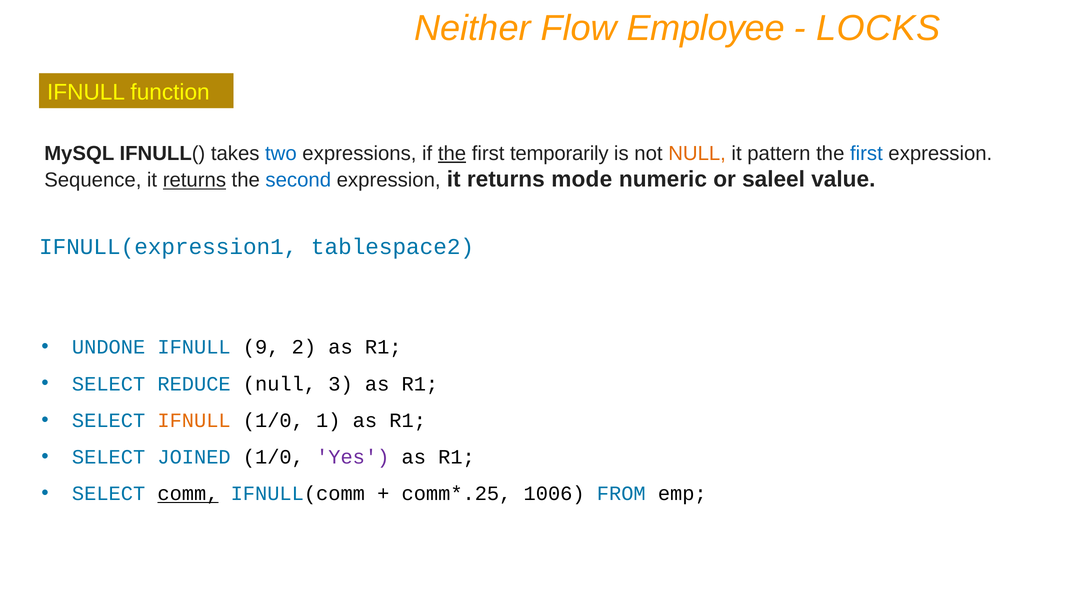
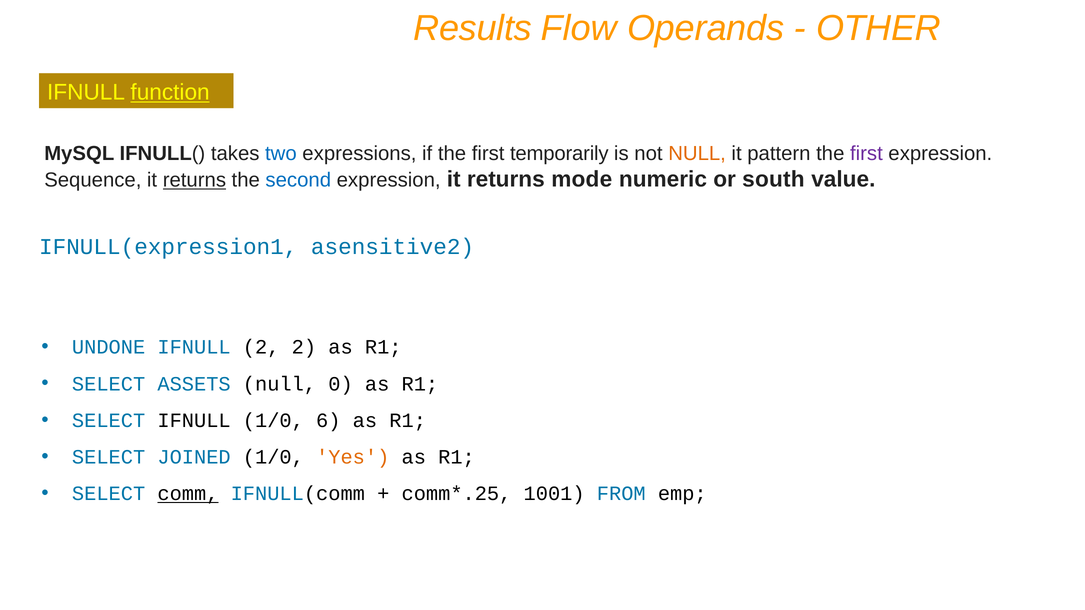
Neither: Neither -> Results (473, 28)
Employee: Employee -> Operands (706, 28)
LOCKS: LOCKS -> OTHER (879, 28)
function underline: none -> present (170, 92)
the underline: present -> none (452, 154)
first colour: blue -> purple (866, 154)
saleel: saleel -> south (773, 180)
tablespace2: tablespace2 -> asensitive2 (393, 247)
IFNULL 9: 9 -> 2 (261, 347)
REDUCE: REDUCE -> ASSETS (194, 384)
3: 3 -> 0 (341, 384)
IFNULL colour: orange -> black (194, 421)
1: 1 -> 6 (328, 421)
Yes colour: purple -> orange (353, 457)
1006: 1006 -> 1001 (554, 494)
